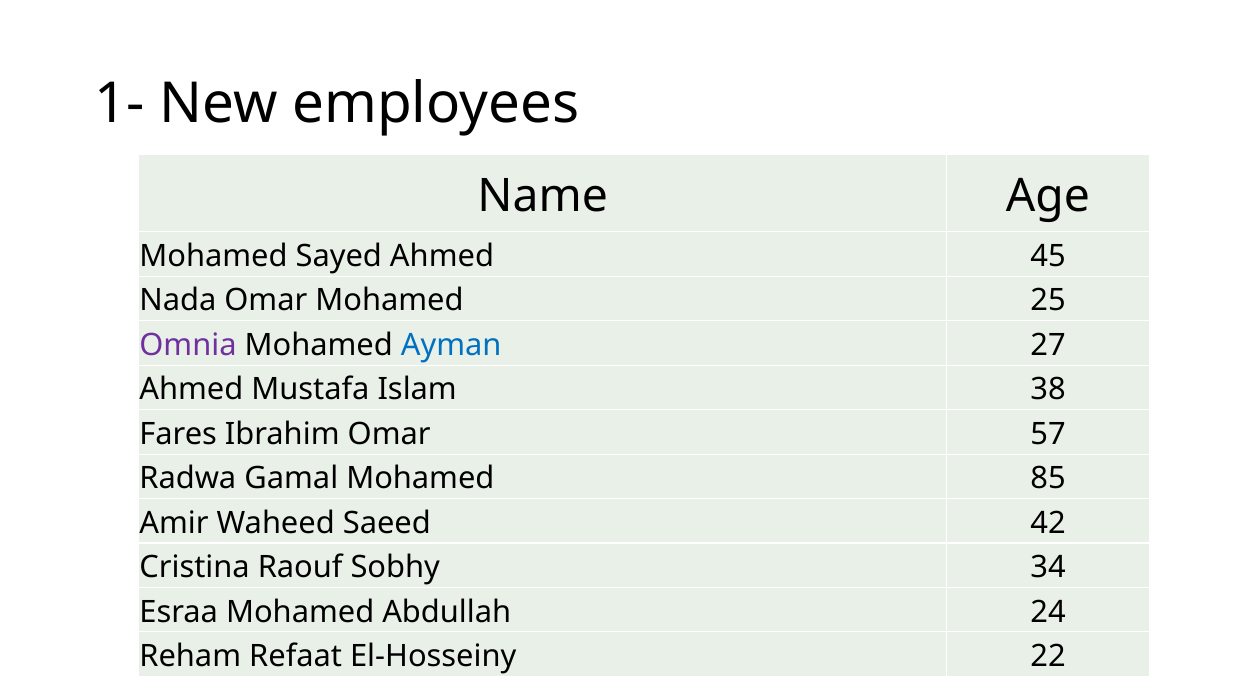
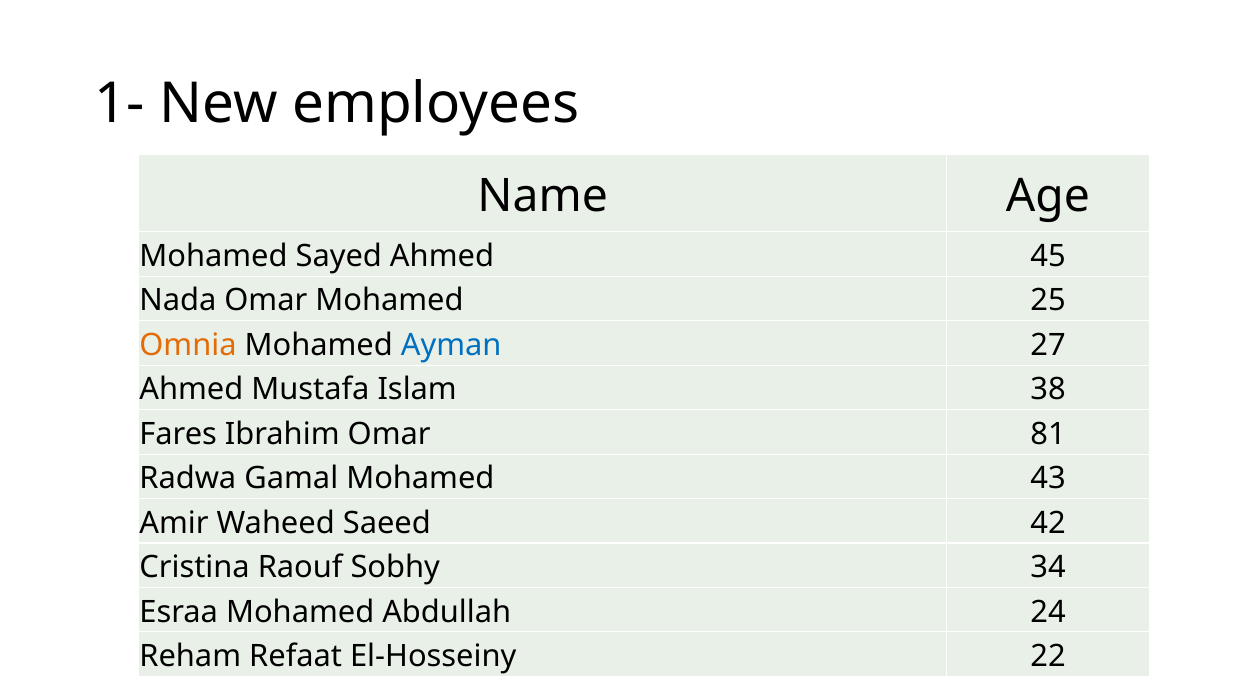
Omnia colour: purple -> orange (188, 345)
57: 57 -> 81 (1048, 434)
85: 85 -> 43 (1048, 479)
